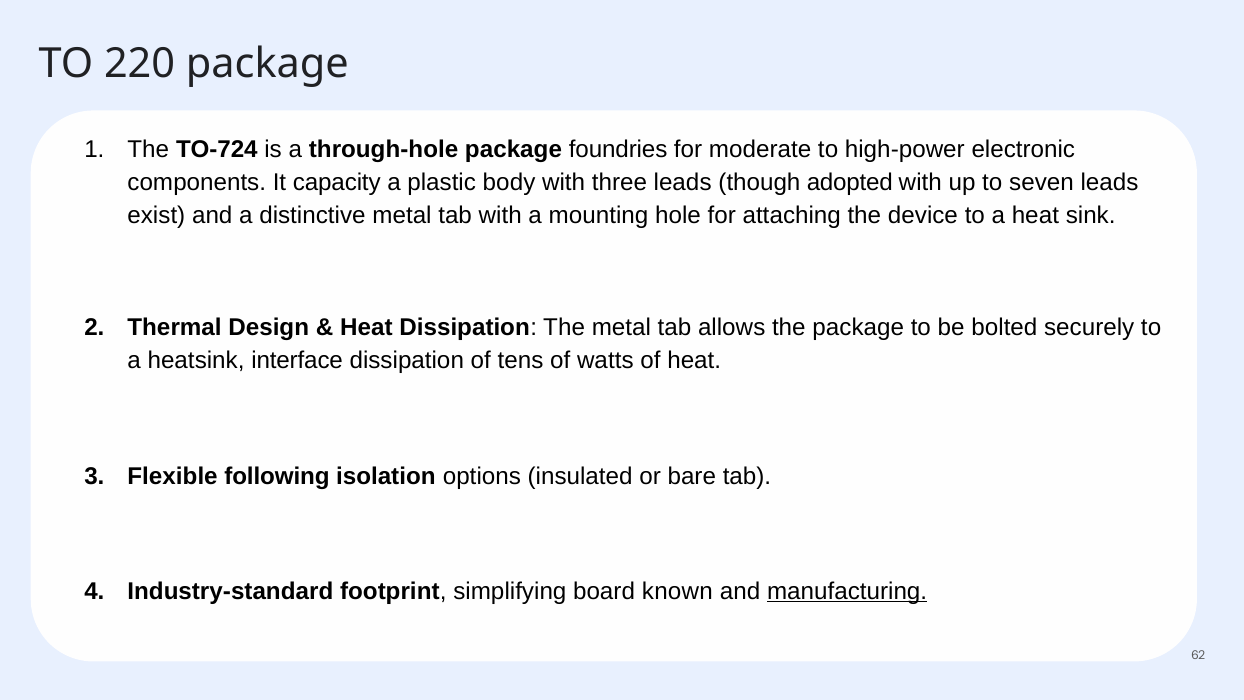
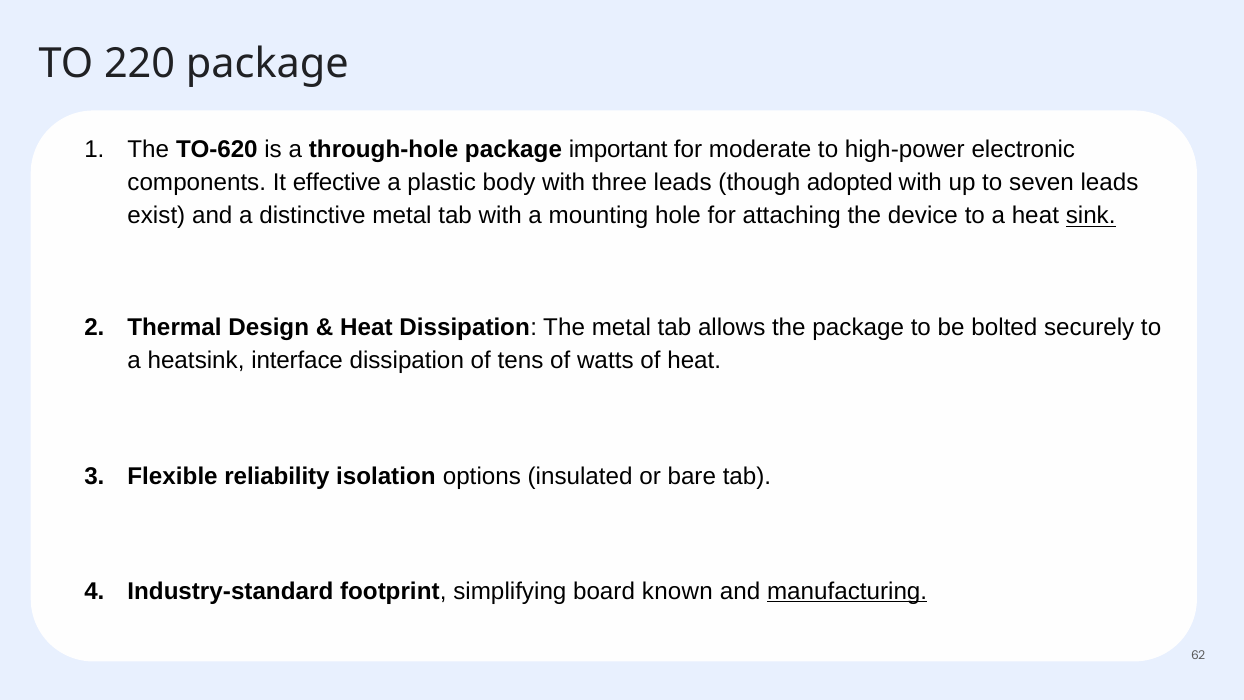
TO‑724: TO‑724 -> TO‑620 (217, 149)
foundries: foundries -> important (618, 149)
capacity: capacity -> effective (337, 183)
sink underline: none -> present (1091, 216)
following: following -> reliability (277, 476)
